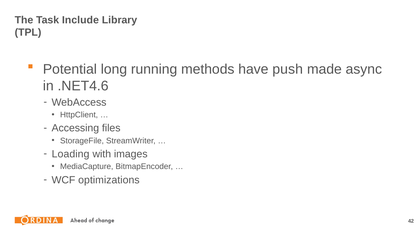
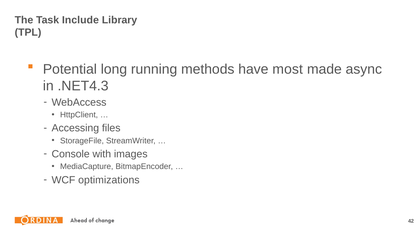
push: push -> most (288, 69)
.NET4.6: .NET4.6 -> .NET4.3 (83, 86)
Loading: Loading -> Console (71, 154)
